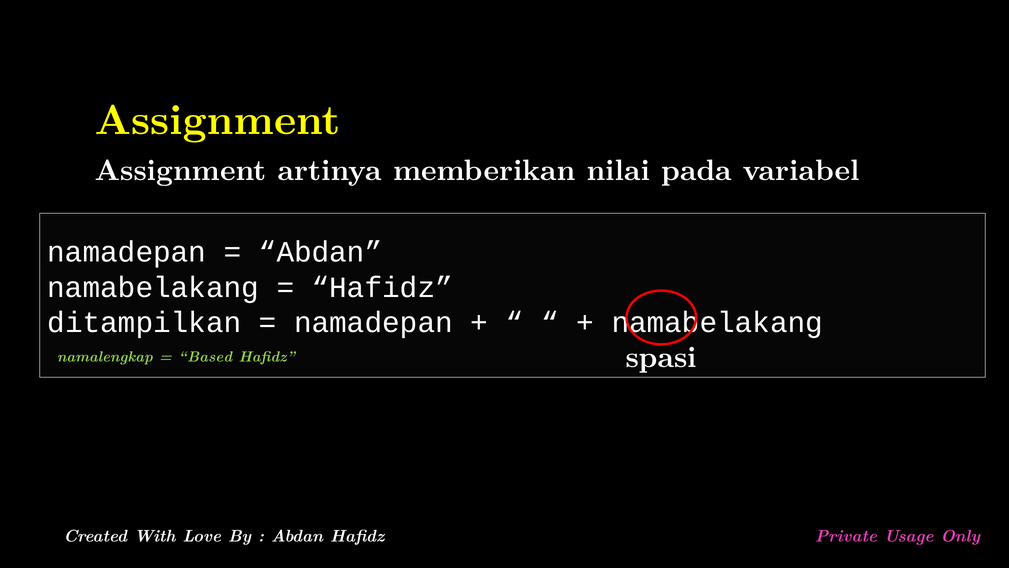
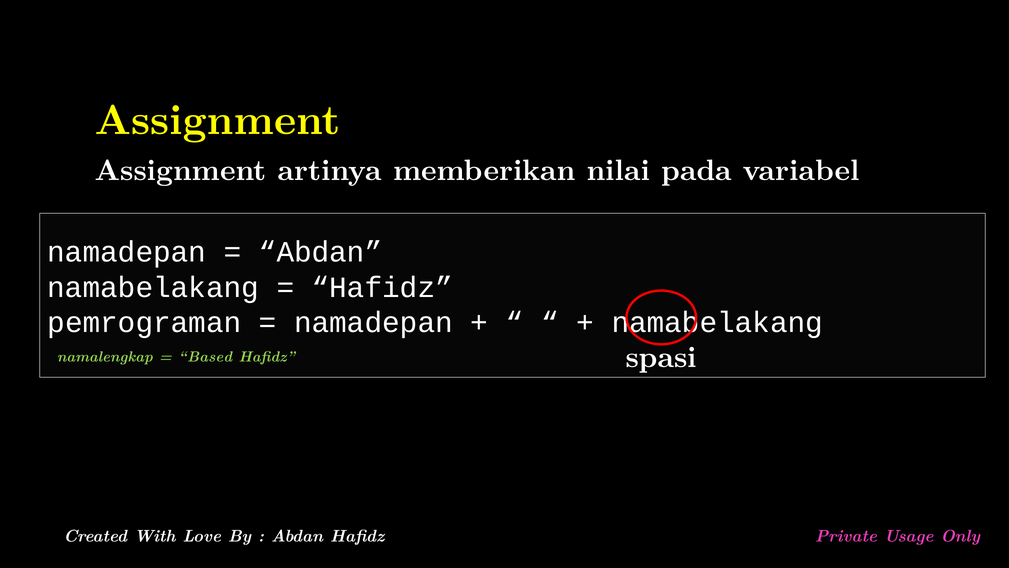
ditampilkan: ditampilkan -> pemrograman (144, 322)
